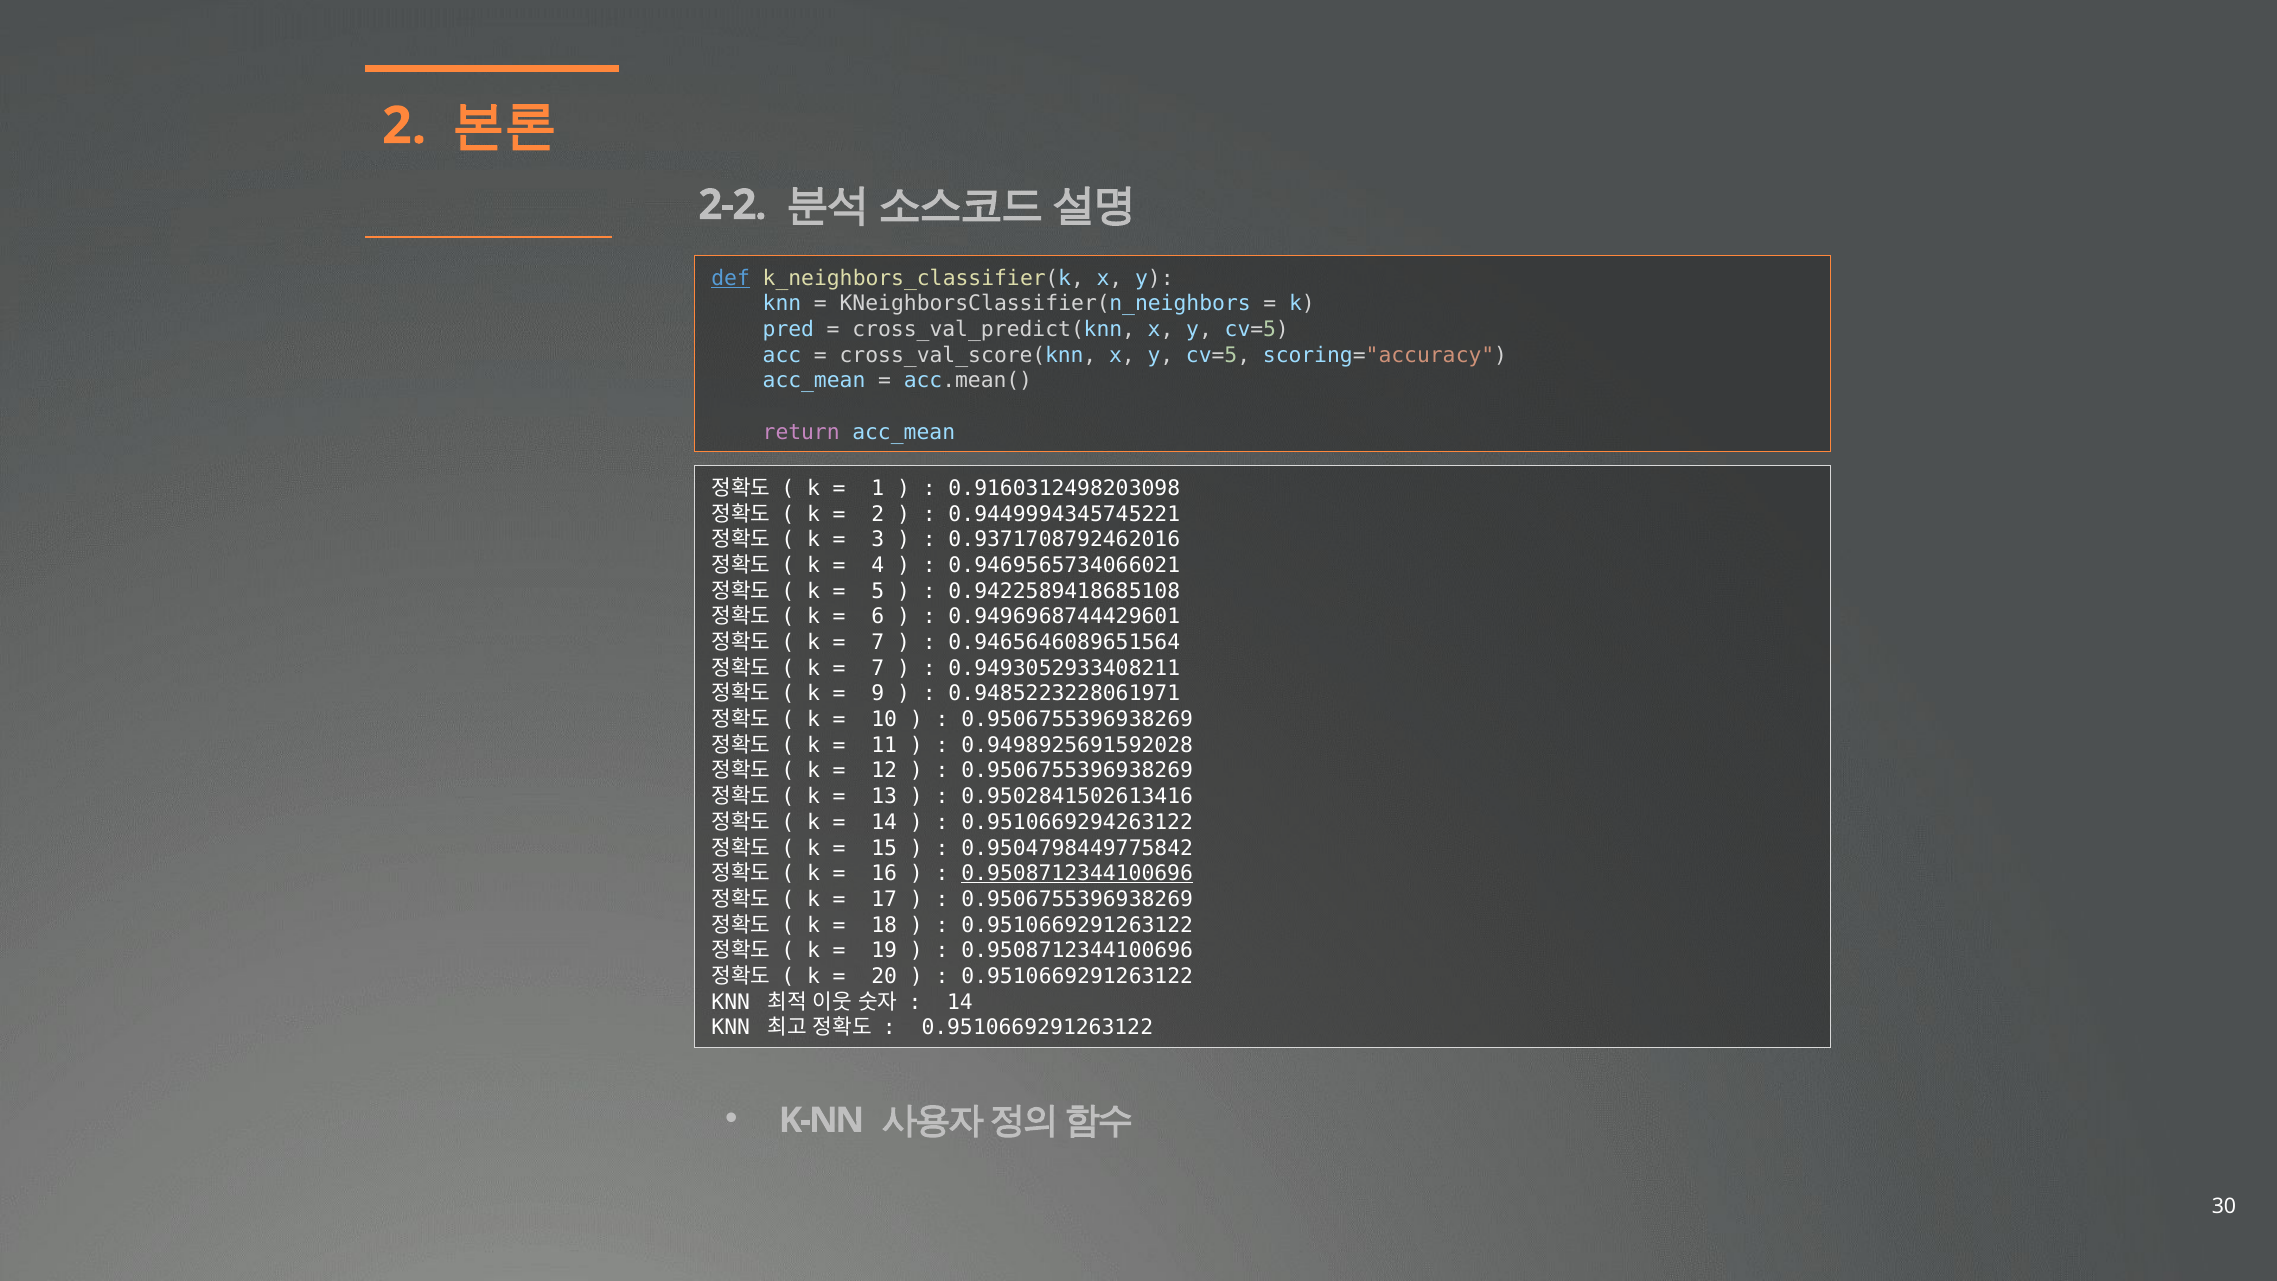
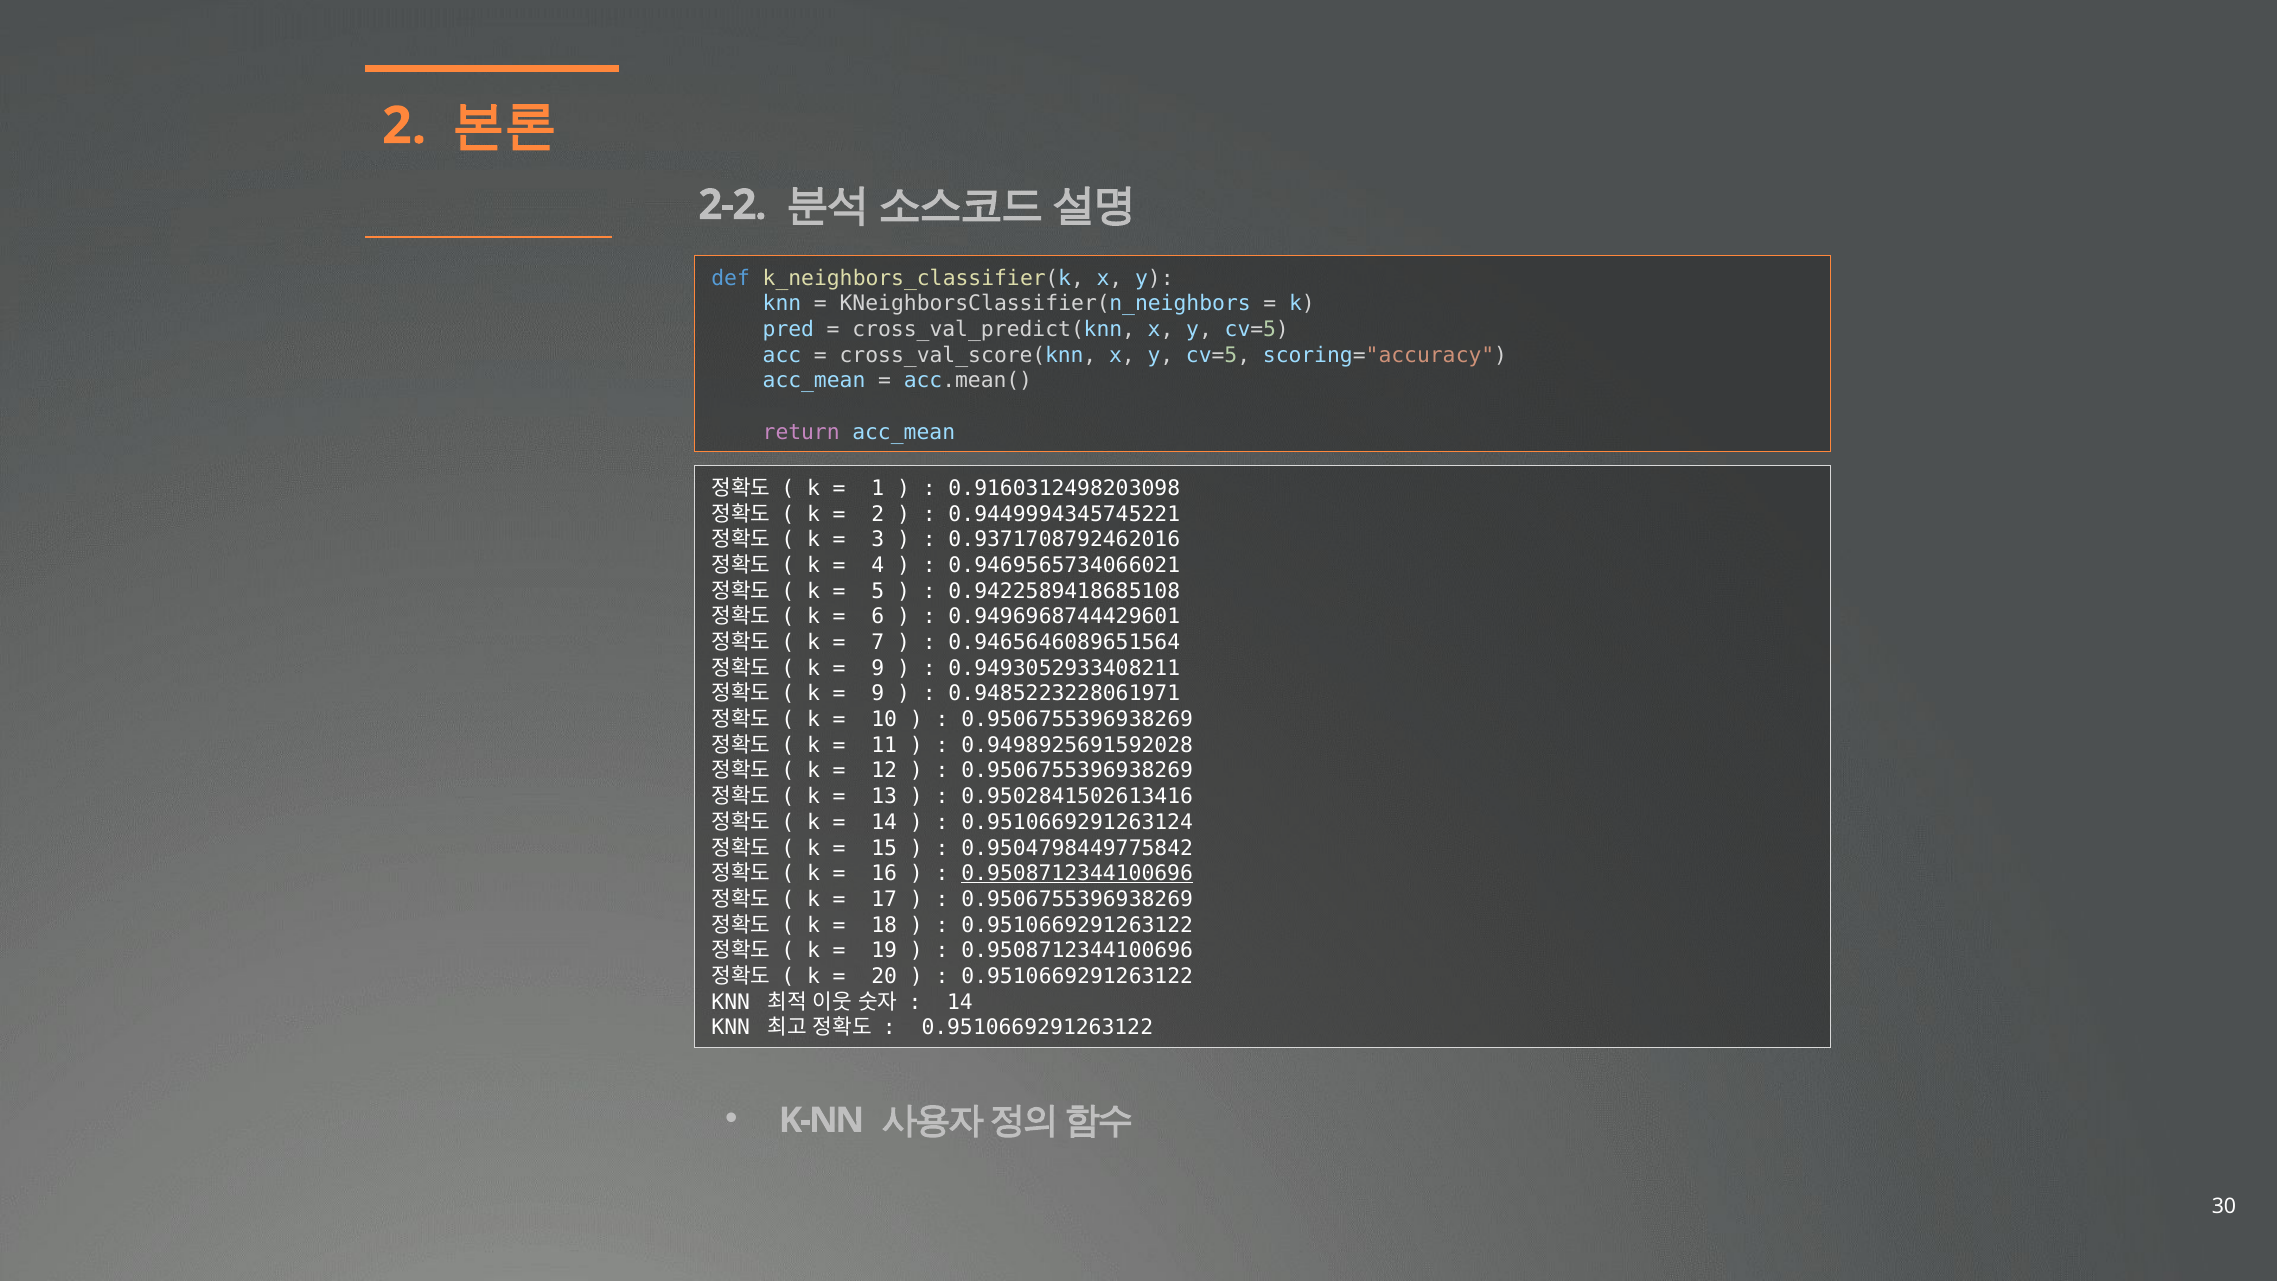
def underline: present -> none (731, 278)
7: 7 -> 9 (878, 668)
0.9510669294263122: 0.9510669294263122 -> 0.9510669291263124 (1077, 822)
